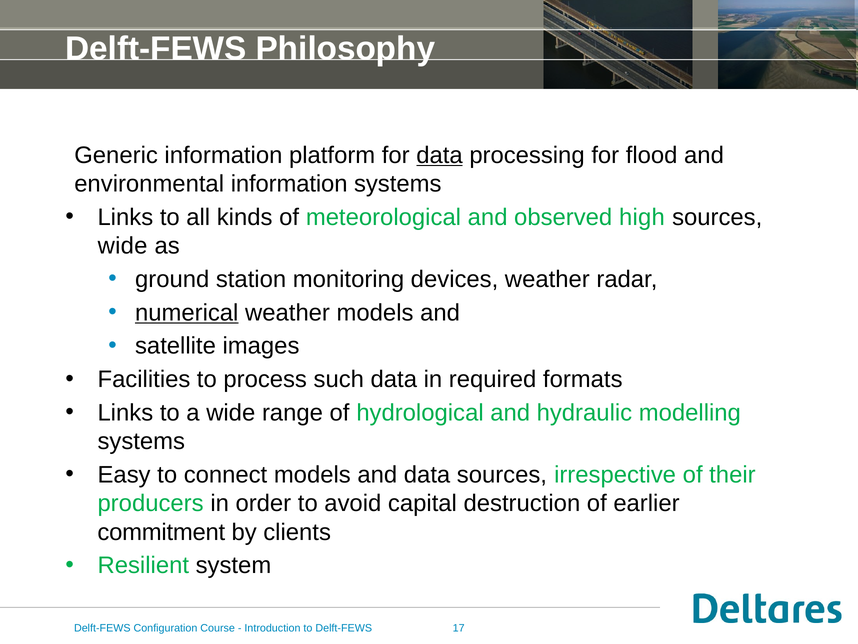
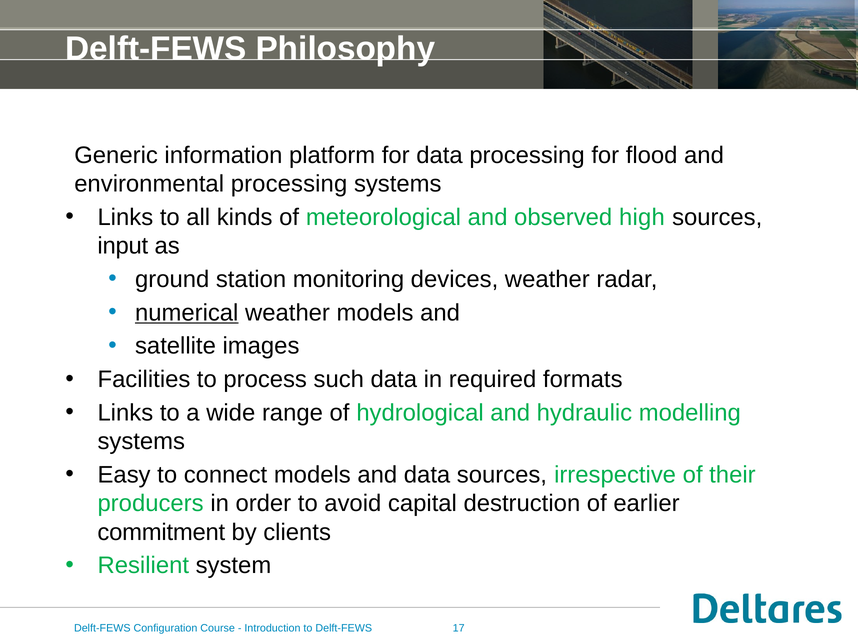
data underline: present -> none (439, 155)
environmental information: information -> processing (289, 184)
wide: wide -> input (123, 246)
